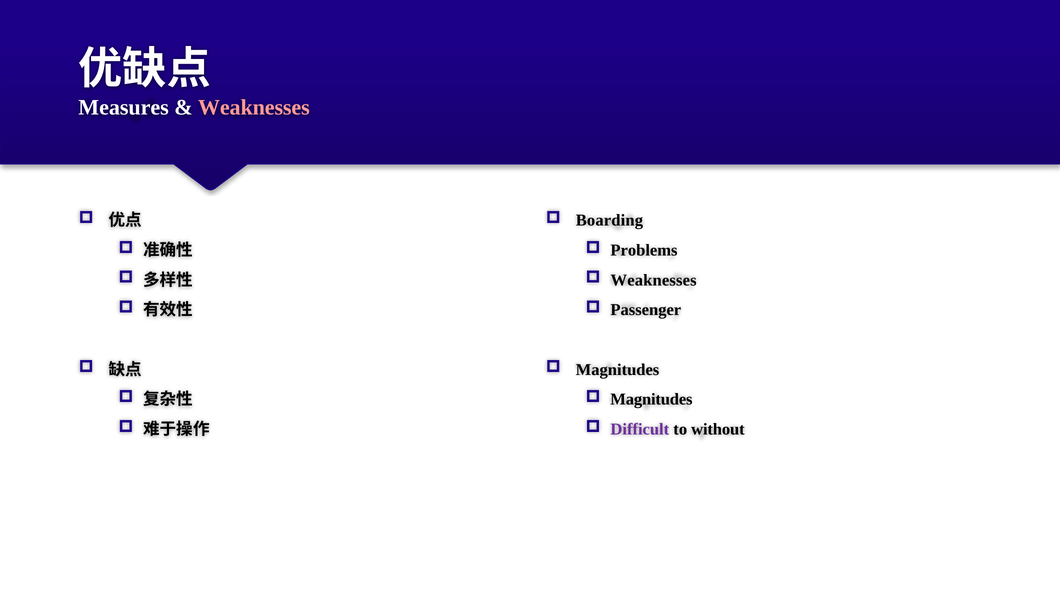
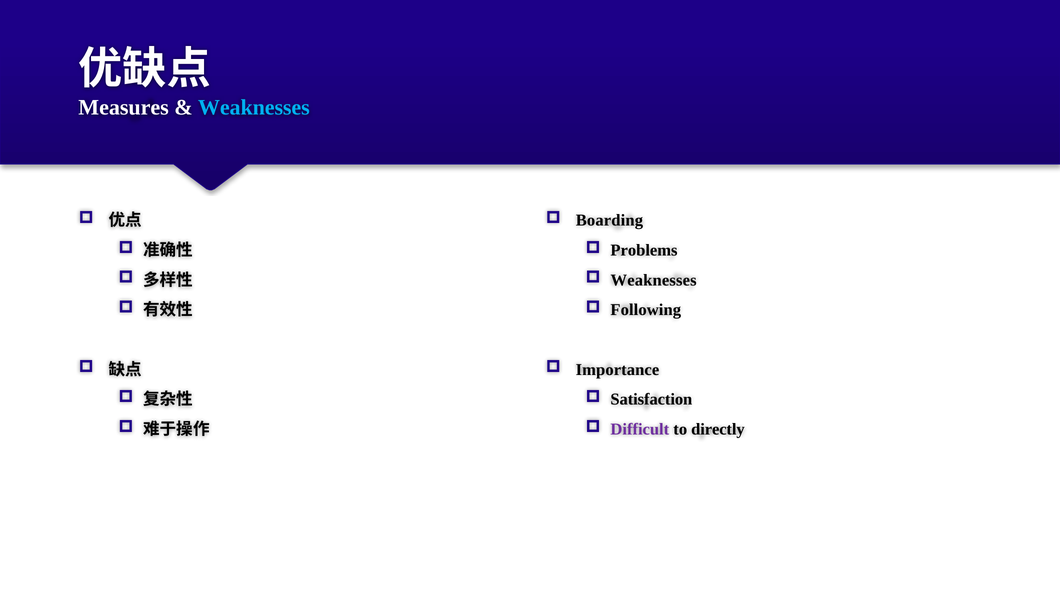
Weaknesses colour: pink -> light blue (254, 108)
Passenger: Passenger -> Following (646, 310)
Magnitudes: Magnitudes -> Importance (617, 370)
Magnitudes: Magnitudes -> Satisfaction (651, 400)
without: without -> directly (718, 429)
